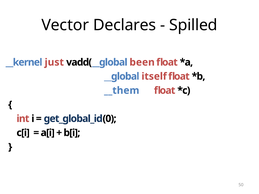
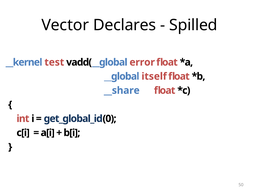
just: just -> test (54, 62)
been: been -> error (142, 62)
__them: __them -> __share (122, 91)
